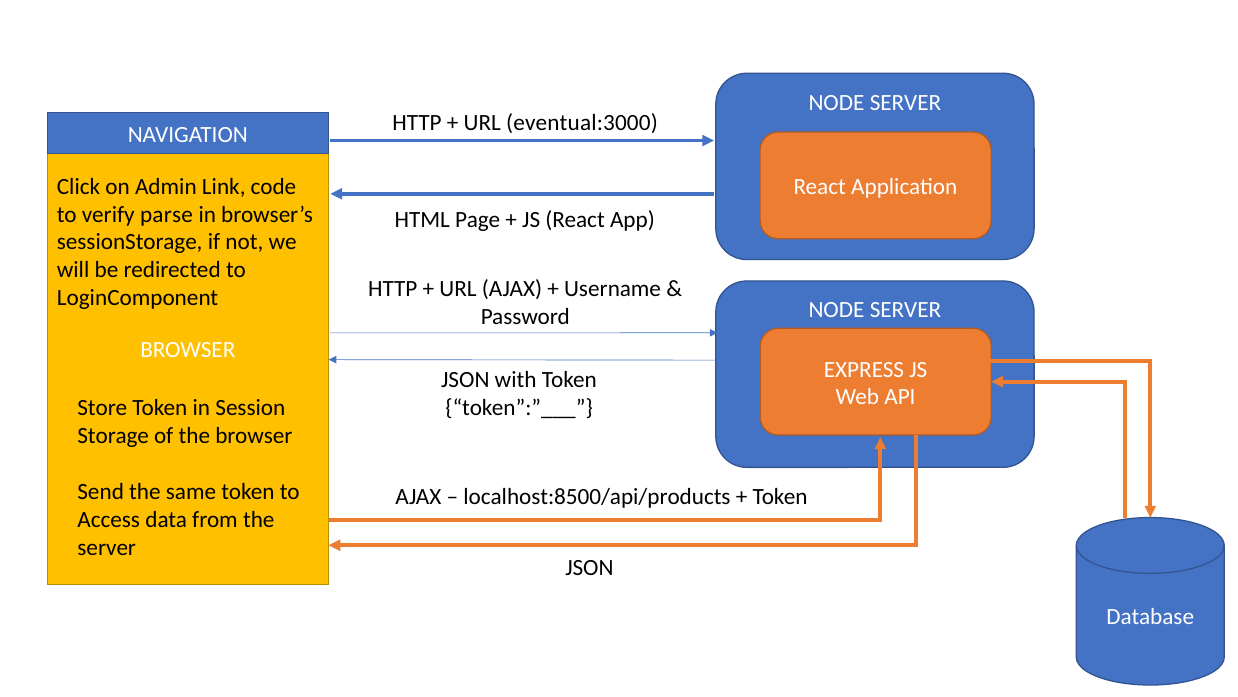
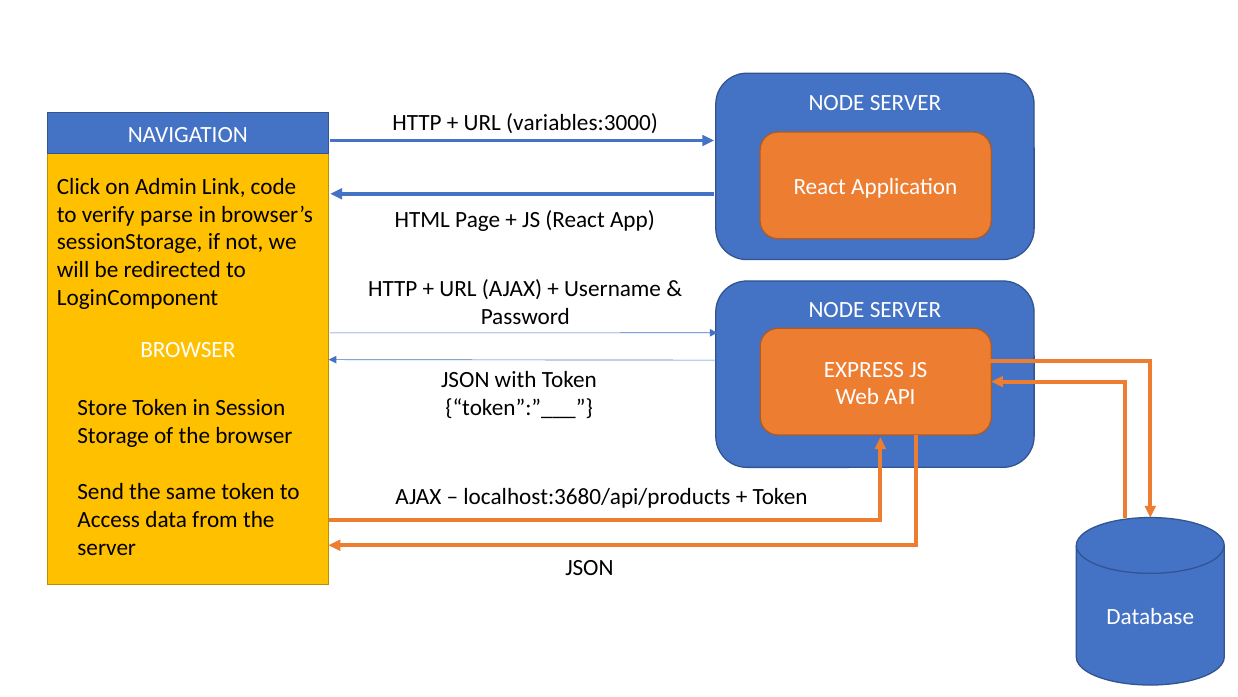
eventual:3000: eventual:3000 -> variables:3000 (582, 123)
localhost:8500/api/products: localhost:8500/api/products -> localhost:3680/api/products (597, 496)
